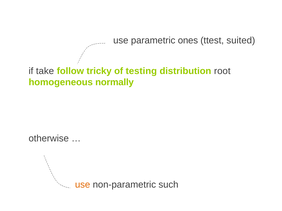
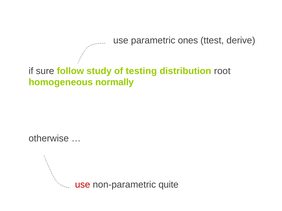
suited: suited -> derive (241, 41)
take: take -> sure (45, 71)
tricky: tricky -> study (99, 71)
use colour: orange -> red (83, 185)
such: such -> quite (169, 185)
